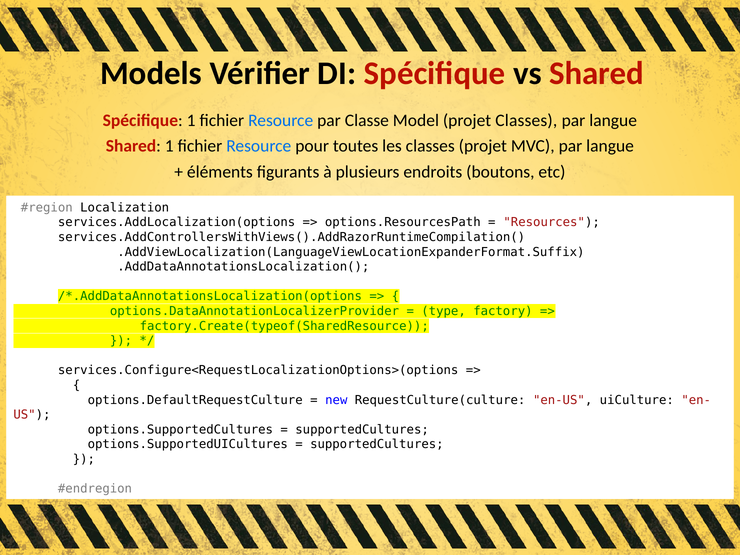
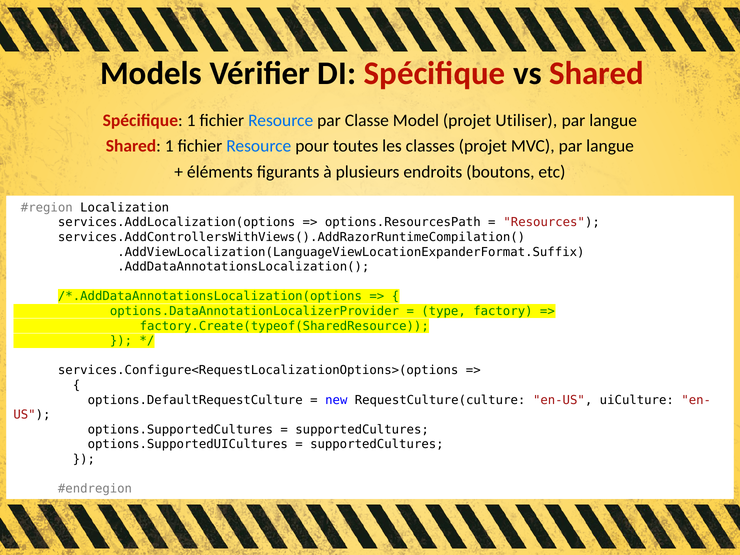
projet Classes: Classes -> Utiliser (526, 120)
